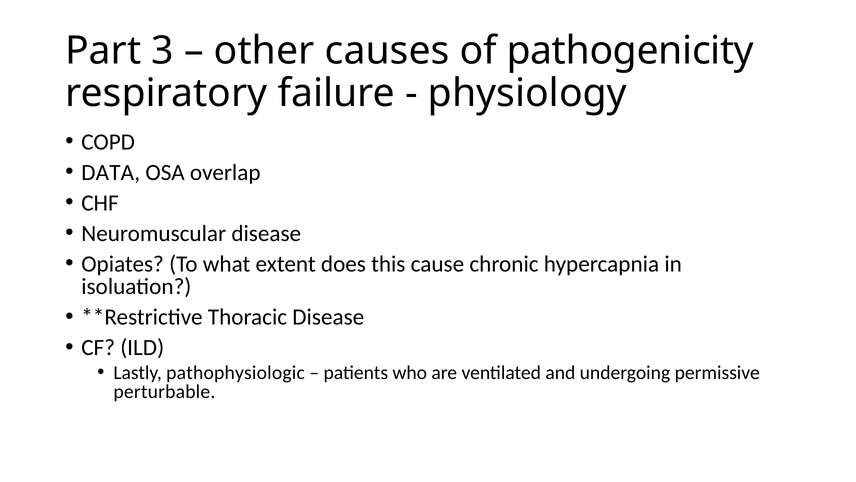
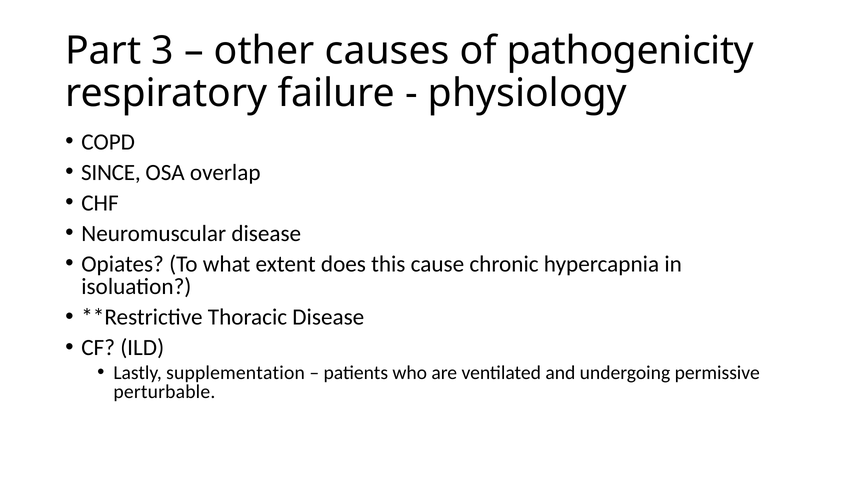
DATA: DATA -> SINCE (111, 172)
pathophysiologic: pathophysiologic -> supplementation (236, 372)
